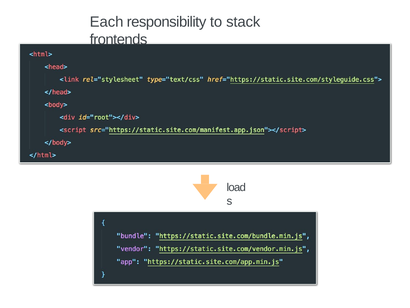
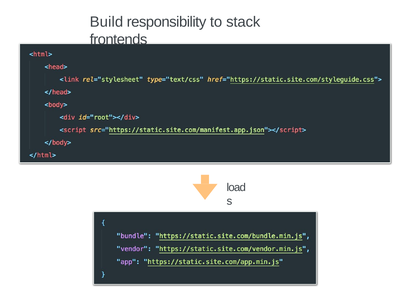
Each: Each -> Build (106, 22)
